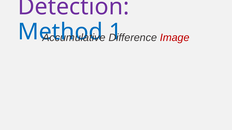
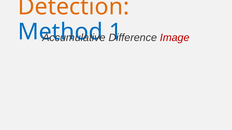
Detection colour: purple -> orange (73, 7)
